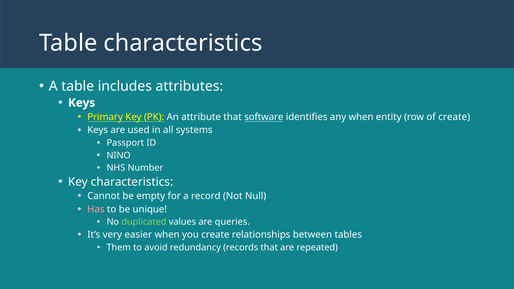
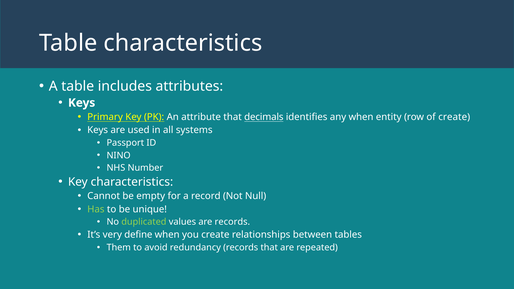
software: software -> decimals (264, 117)
Has colour: pink -> light green (96, 209)
are queries: queries -> records (232, 222)
easier: easier -> define (138, 235)
